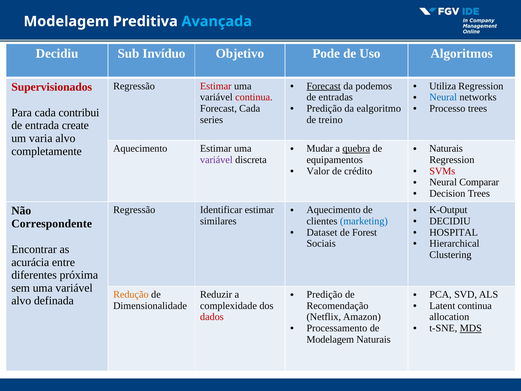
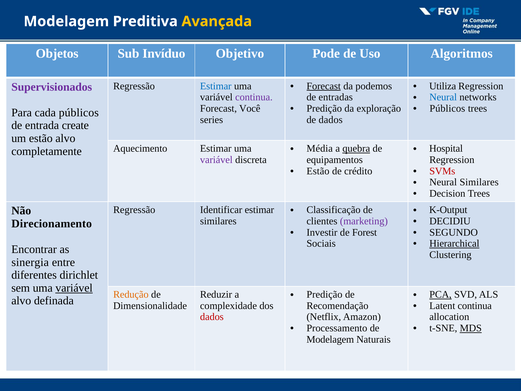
Avançada colour: light blue -> yellow (217, 21)
Decidiu: Decidiu -> Objetos (57, 54)
Estimar colour: red -> blue (216, 86)
Supervisionados colour: red -> purple (52, 87)
continua colour: red -> purple (254, 97)
Forecast Cada: Cada -> Você (250, 108)
ealgoritmo: ealgoritmo -> exploração (379, 108)
Processo: Processo -> Públicos (447, 108)
cada contribui: contribui -> públicos (79, 113)
de treino: treino -> dados (331, 120)
um varia: varia -> estão (41, 138)
Mudar: Mudar -> Média (320, 149)
Naturais: Naturais -> Hospital (446, 149)
Valor: Valor -> Estão (318, 171)
Neural Comparar: Comparar -> Similares (479, 182)
Aquecimento: Aquecimento -> Classificação (334, 210)
marketing colour: blue -> purple (364, 221)
Correspondente: Correspondente -> Direcionamento (52, 223)
Dataset: Dataset -> Investir (322, 232)
HOSPITAL: HOSPITAL -> SEGUNDO (454, 232)
Hierarchical underline: none -> present (454, 243)
acurácia: acurácia -> sinergia (30, 262)
próxima: próxima -> dirichlet (79, 275)
variável underline: none -> present (74, 288)
PCA underline: none -> present (440, 294)
